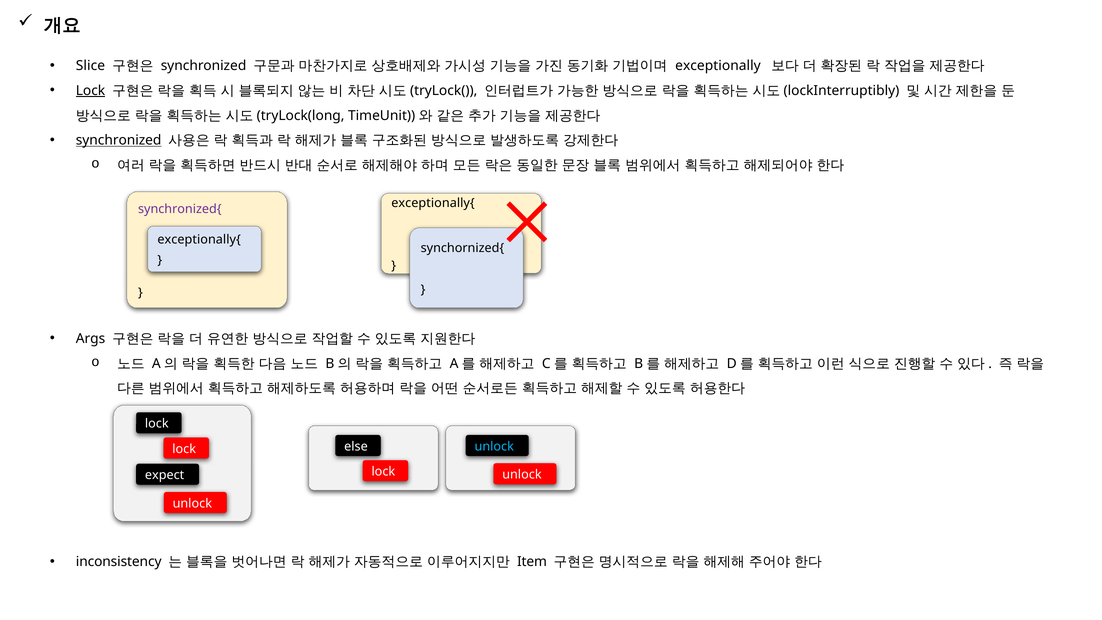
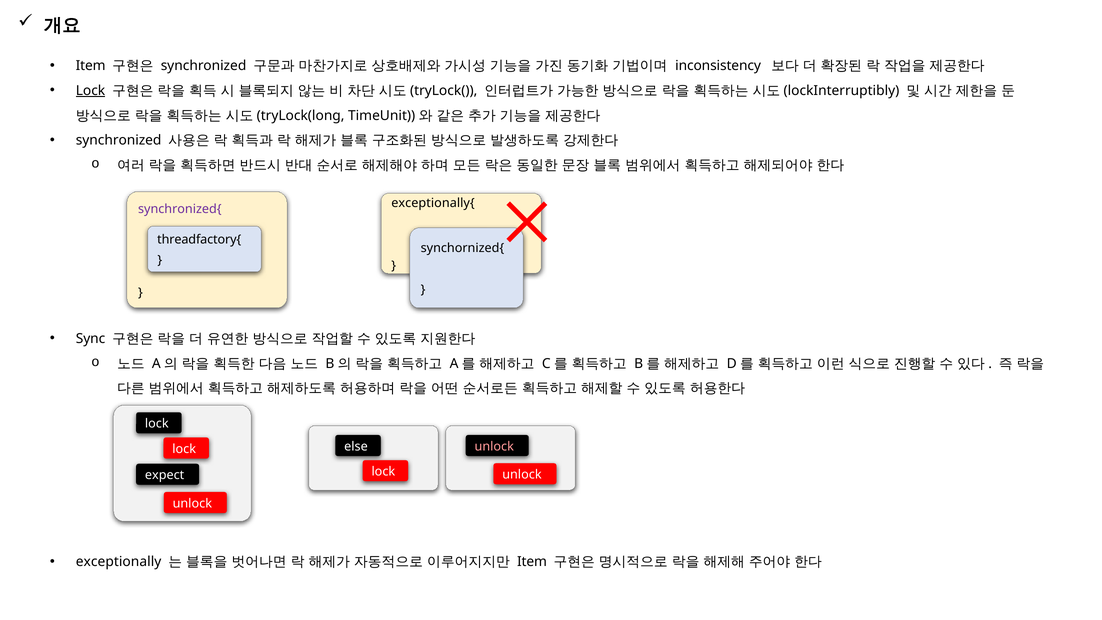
Slice: Slice -> Item (91, 66)
exceptionally: exceptionally -> inconsistency (718, 66)
synchronized underline: present -> none (119, 140)
exceptionally{: exceptionally{ -> threadfactory{ (199, 239)
Args: Args -> Sync (91, 339)
unlock colour: light blue -> pink (494, 446)
inconsistency: inconsistency -> exceptionally (119, 562)
